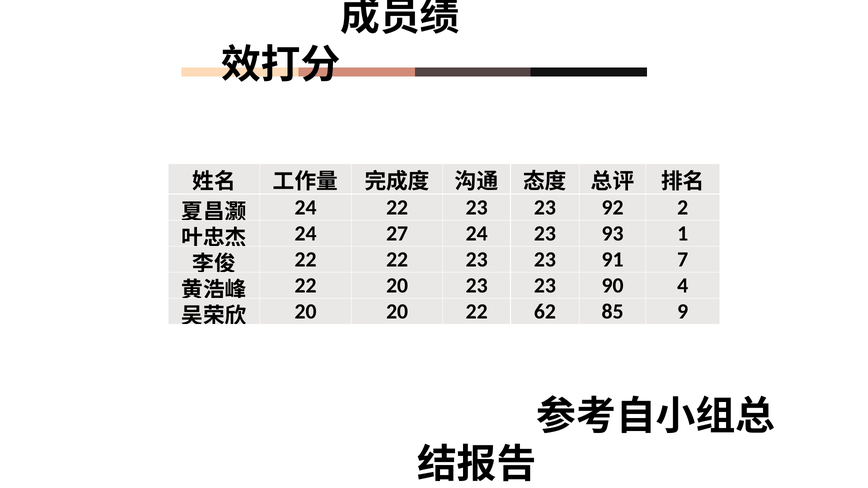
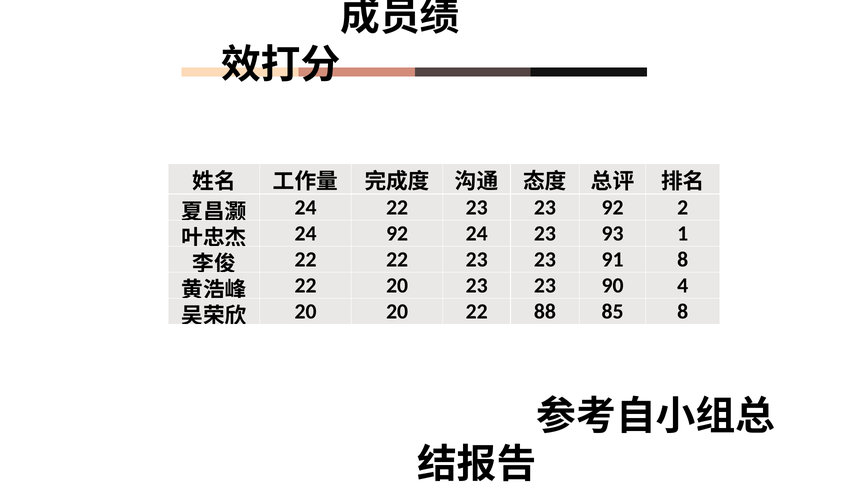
24 27: 27 -> 92 (397, 234)
91 7: 7 -> 8 (683, 260)
62: 62 -> 88 (545, 312)
85 9: 9 -> 8 (683, 312)
